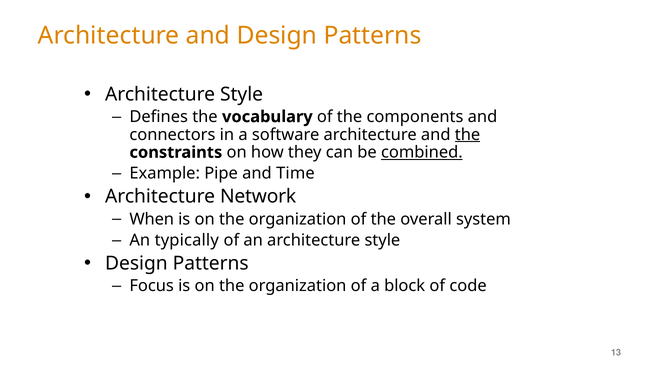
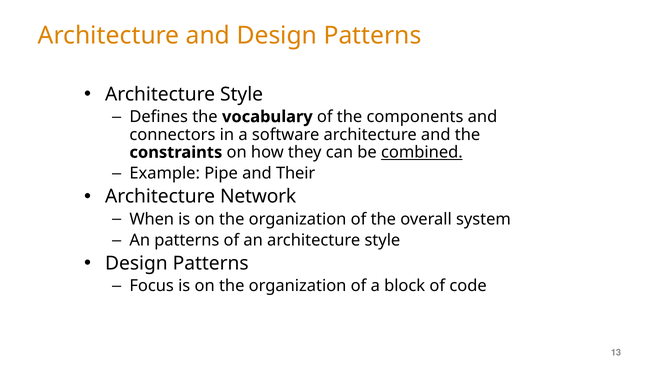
the underline: present -> none (468, 134)
Time: Time -> Their (296, 173)
An typically: typically -> patterns (187, 240)
